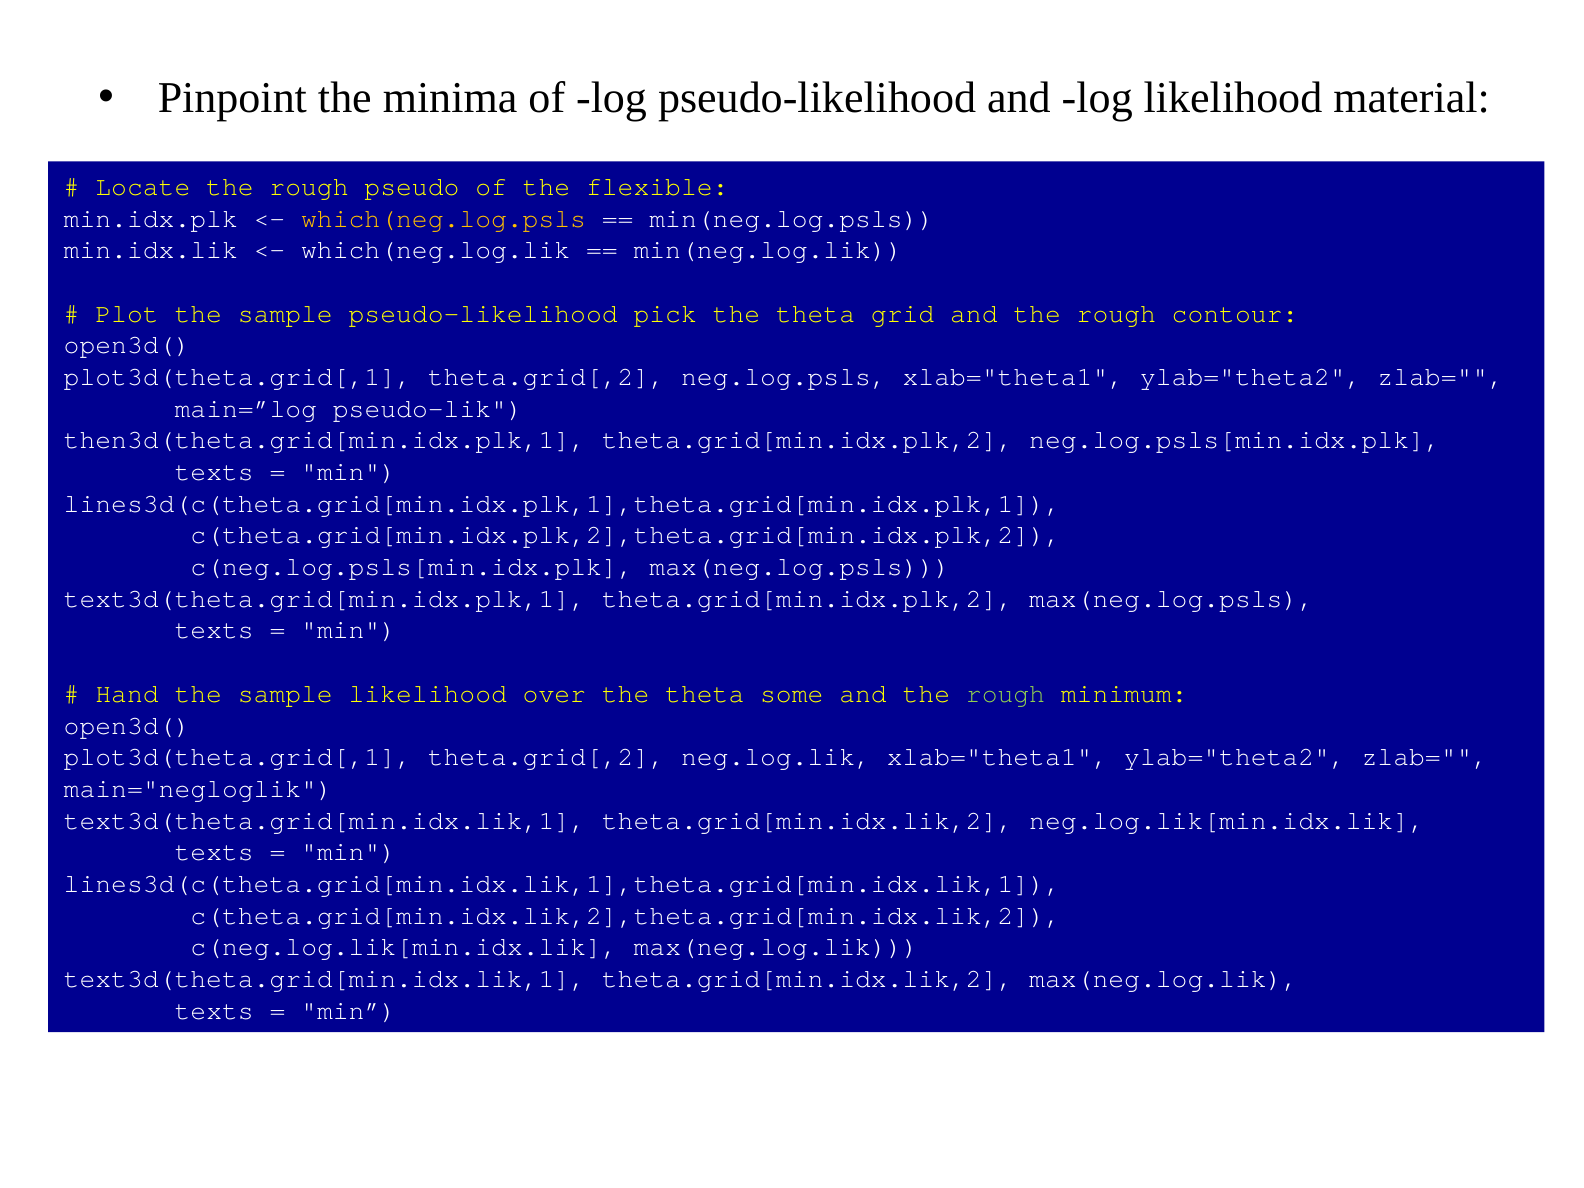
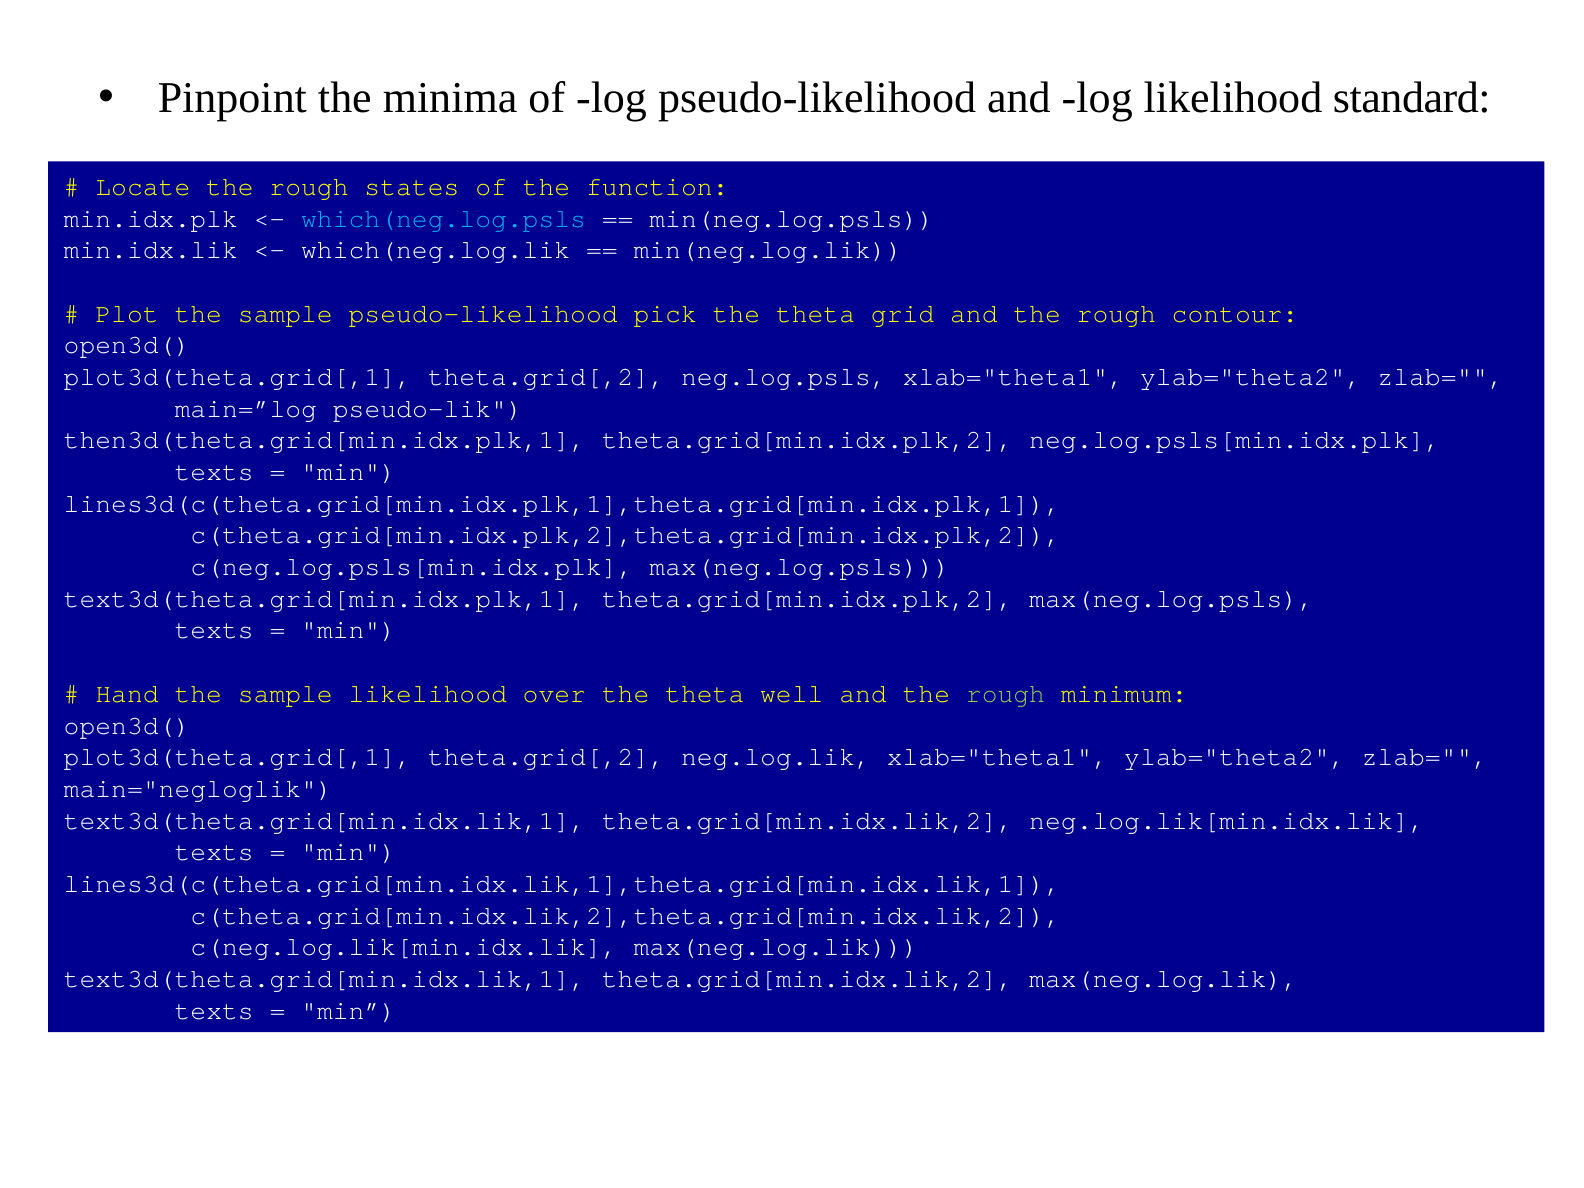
material: material -> standard (1412, 98)
pseudo: pseudo -> states (412, 187)
flexible: flexible -> function (657, 187)
which(neg.log.psls colour: yellow -> light blue (444, 218)
some: some -> well (792, 694)
